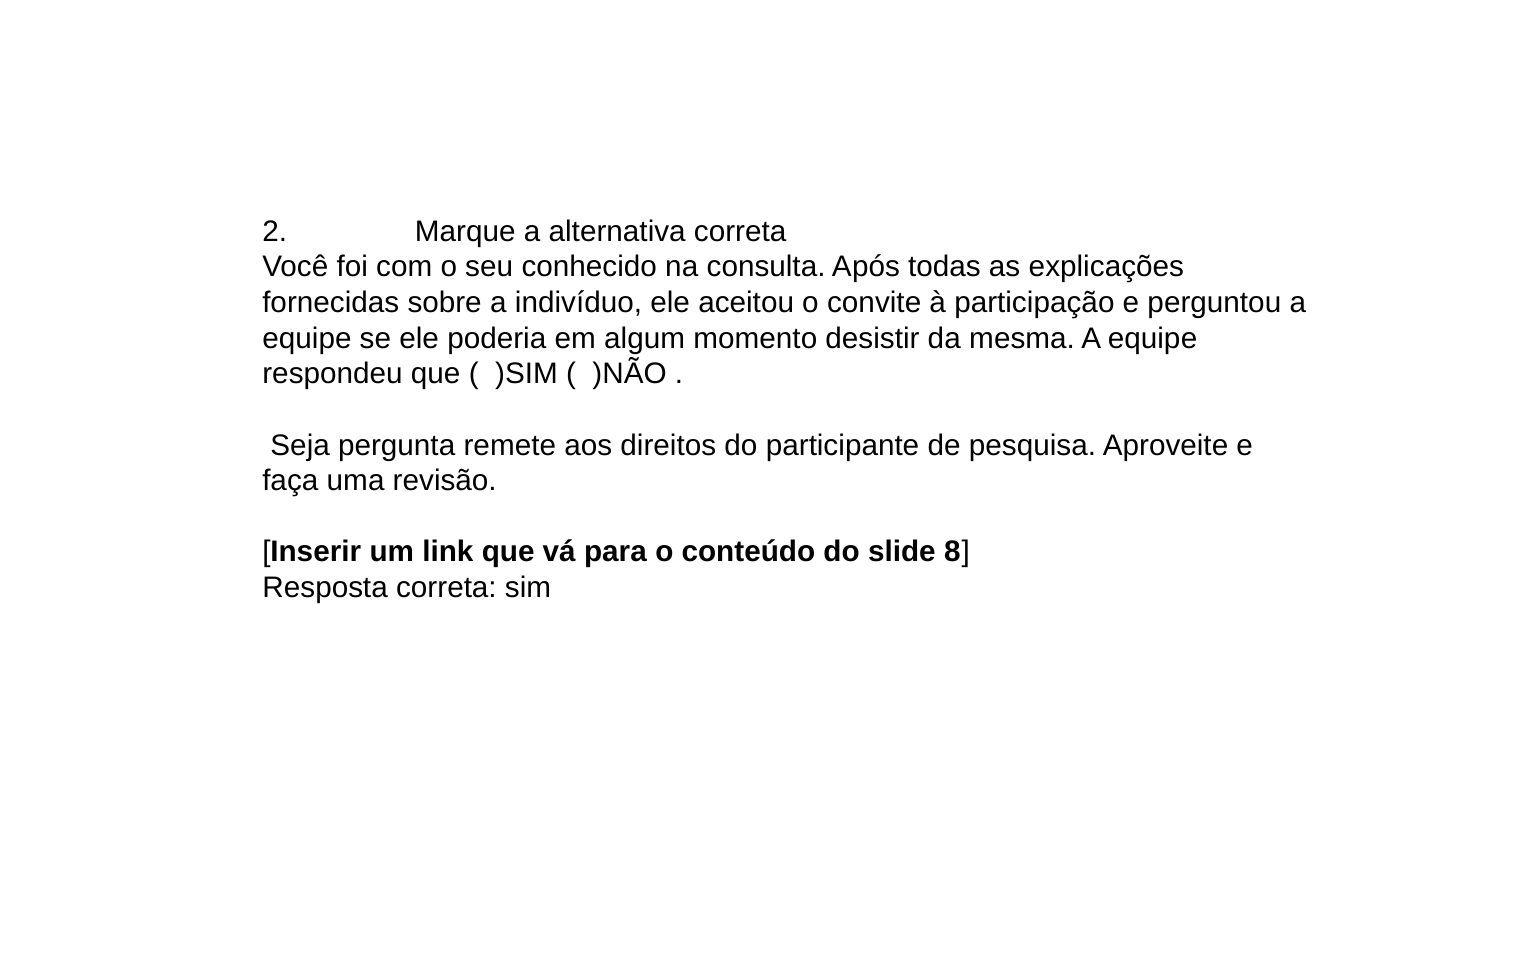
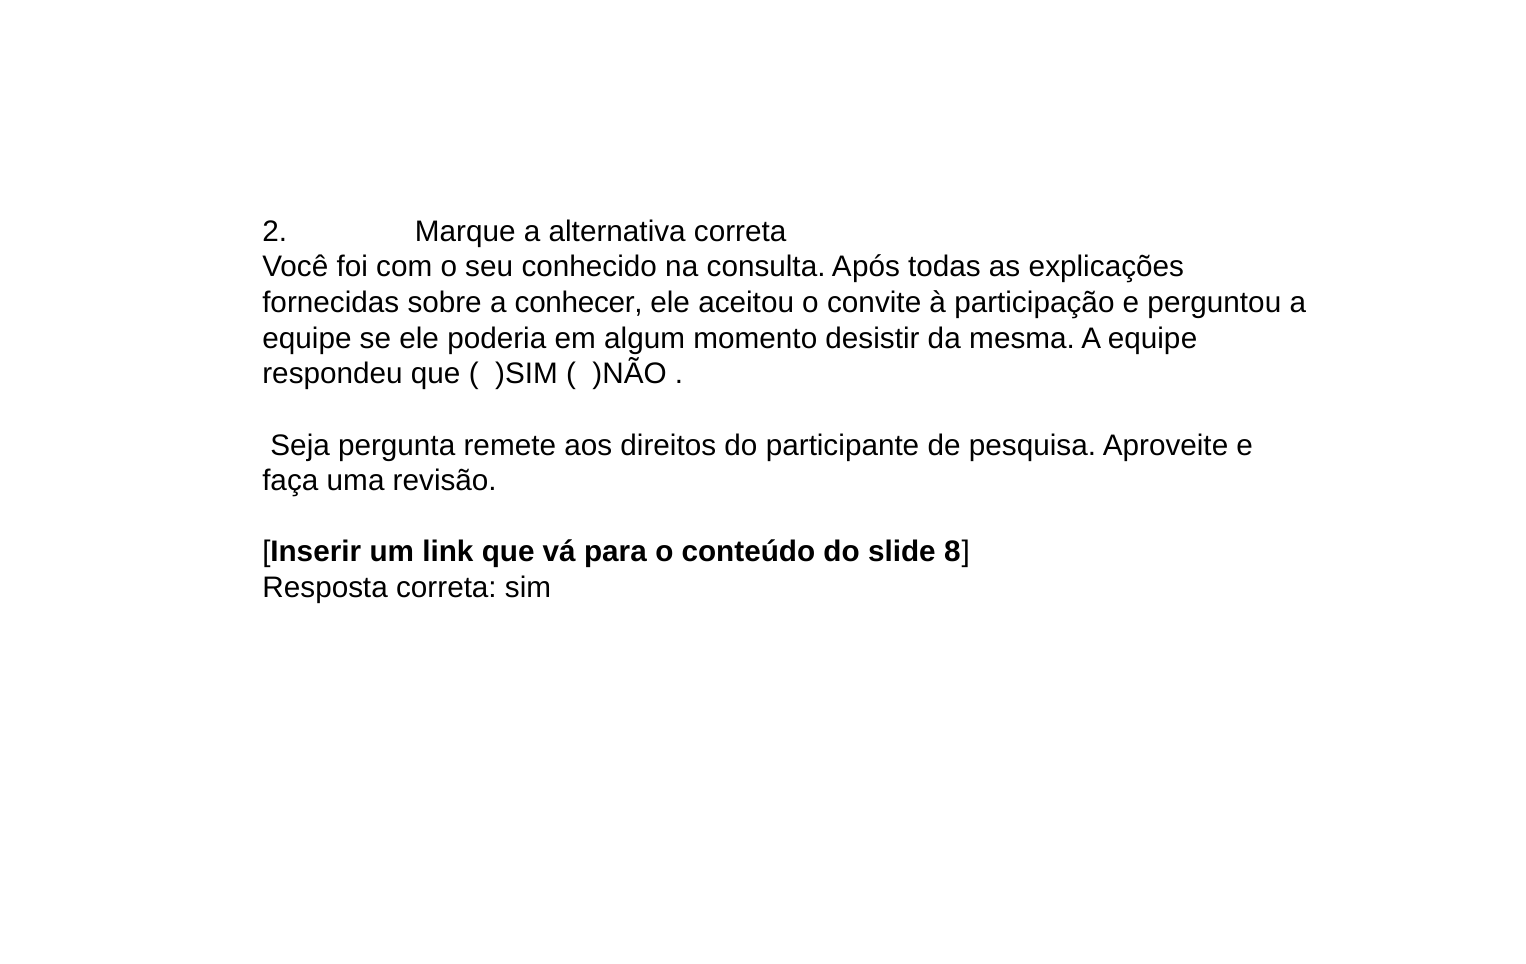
indivíduo: indivíduo -> conhecer (579, 303)
